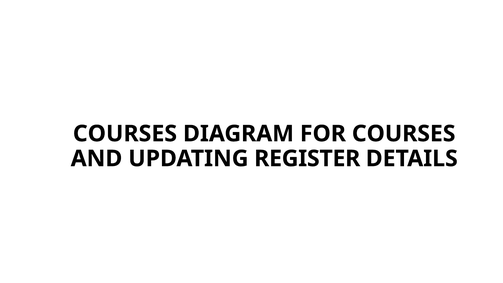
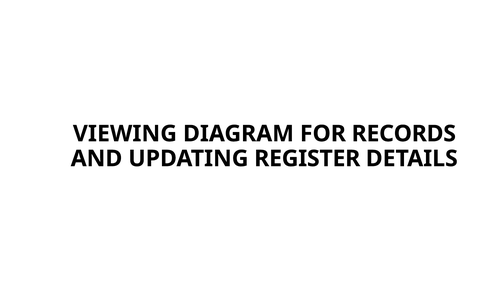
COURSES: COURSES -> VIEWING (125, 134)
FOR COURSES: COURSES -> RECORDS (404, 134)
